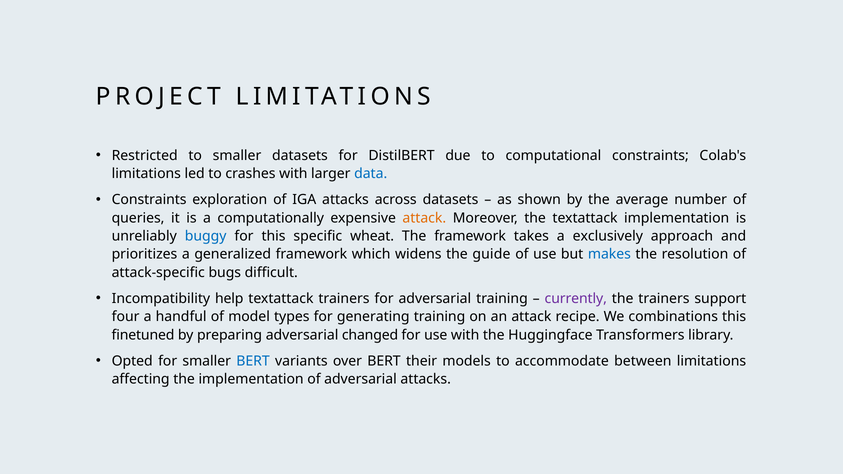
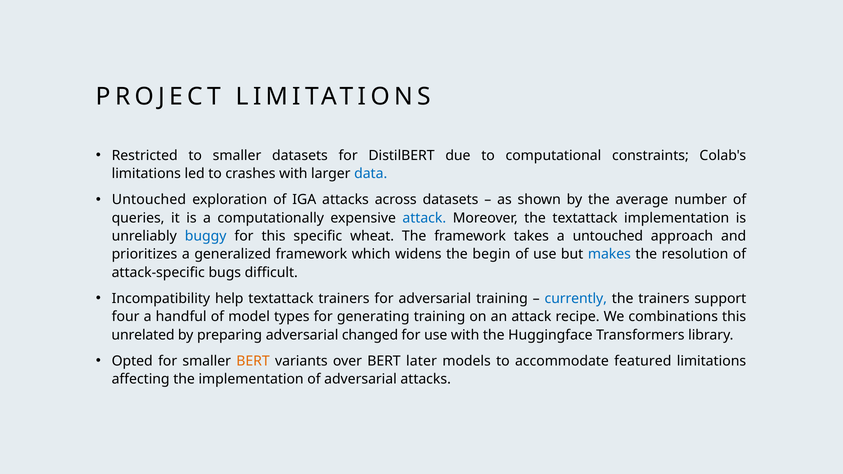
Constraints: Constraints -> Untouched (149, 200)
attack colour: orange -> blue (424, 218)
a exclusively: exclusively -> untouched (608, 236)
guide: guide -> begin (491, 254)
currently colour: purple -> blue (576, 299)
finetuned: finetuned -> unrelated (143, 335)
BERT colour: blue -> orange (253, 361)
their: their -> later (422, 361)
between: between -> featured (643, 361)
